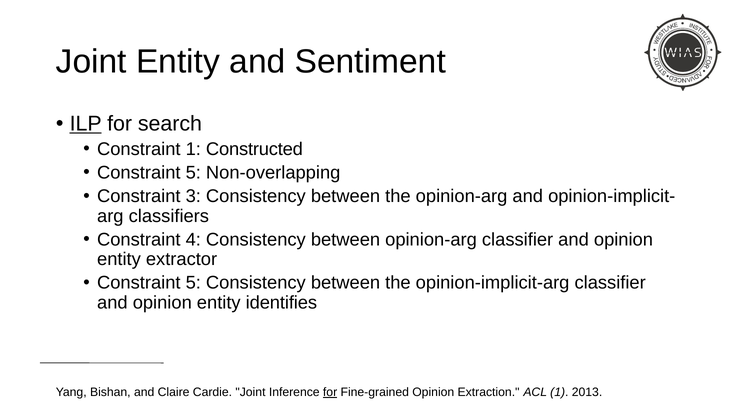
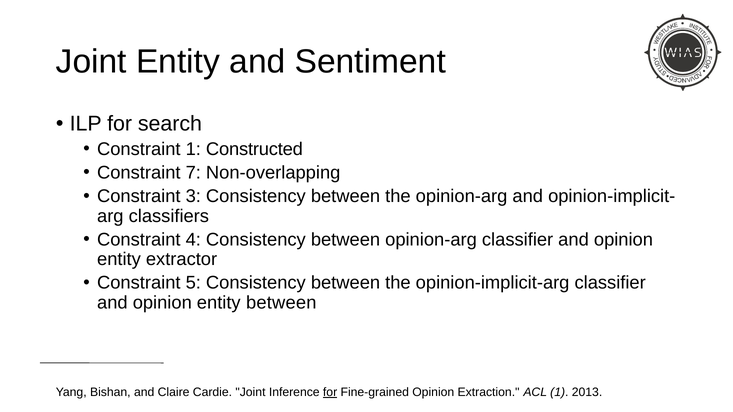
ILP underline: present -> none (86, 124)
5: 5 -> 7 (193, 173)
entity identifies: identifies -> between (281, 303)
